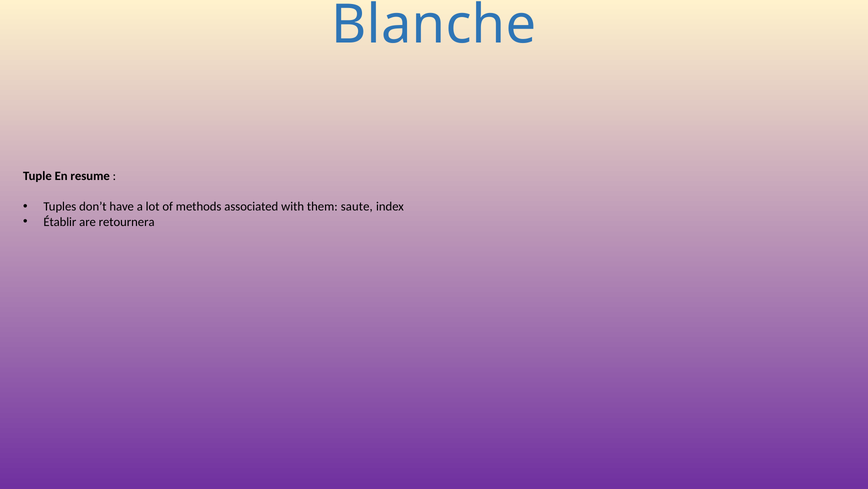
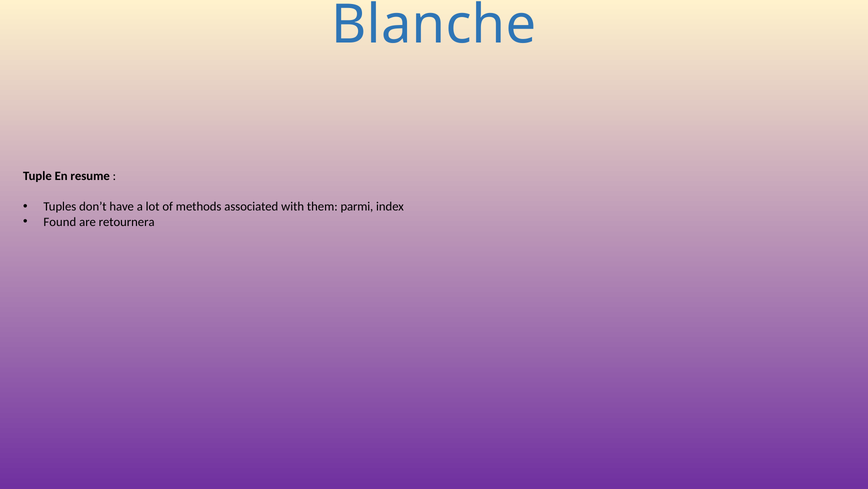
saute: saute -> parmi (357, 206)
Établir: Établir -> Found (60, 222)
